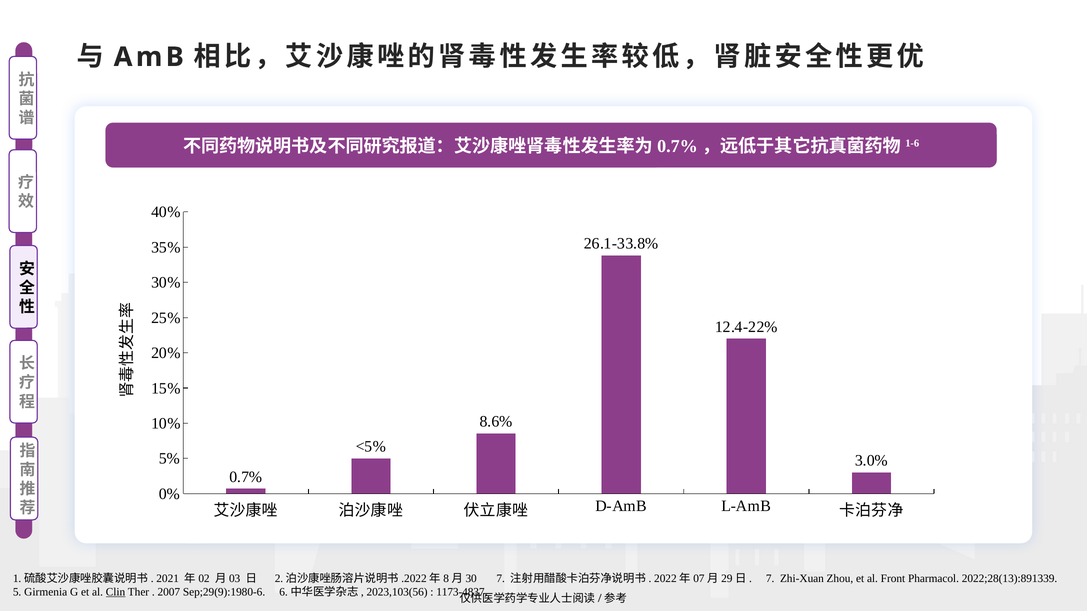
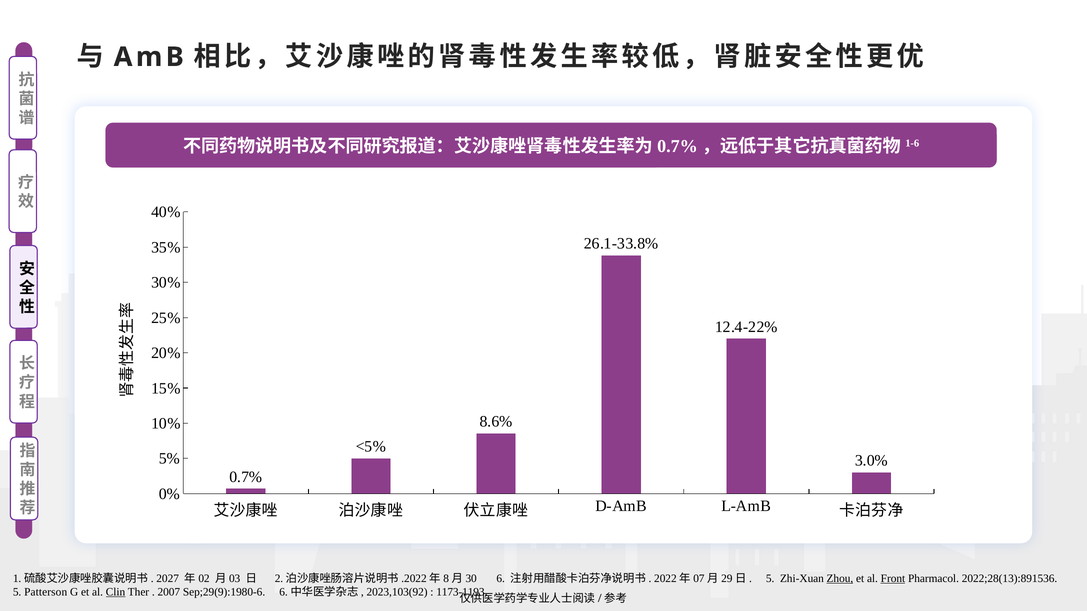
2021: 2021 -> 2027 (168, 579)
7: 7 -> 6 (501, 579)
7: 7 -> 5 (770, 579)
Zhou underline: none -> present (840, 579)
Front underline: none -> present (893, 579)
2022;28(13):891339: 2022;28(13):891339 -> 2022;28(13):891536 (1010, 579)
Girmenia: Girmenia -> Patterson (46, 592)
2023,103(56: 2023,103(56 -> 2023,103(92 (397, 592)
1173-4837: 1173-4837 -> 1173-1193 (462, 592)
